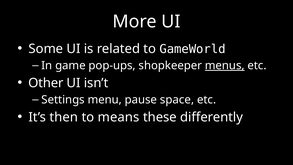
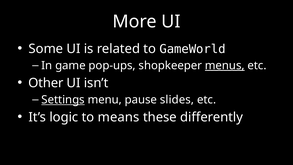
Settings underline: none -> present (63, 100)
space: space -> slides (177, 100)
then: then -> logic (64, 117)
